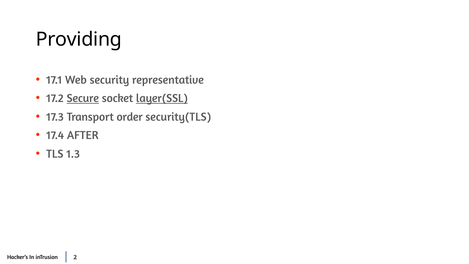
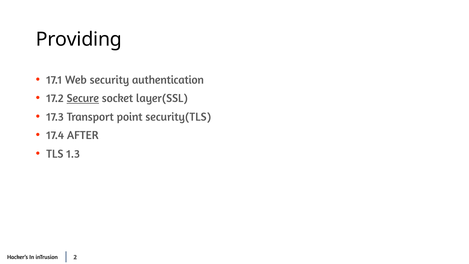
representative: representative -> authentication (168, 80)
layer(SSL underline: present -> none (162, 98)
order: order -> point (130, 117)
